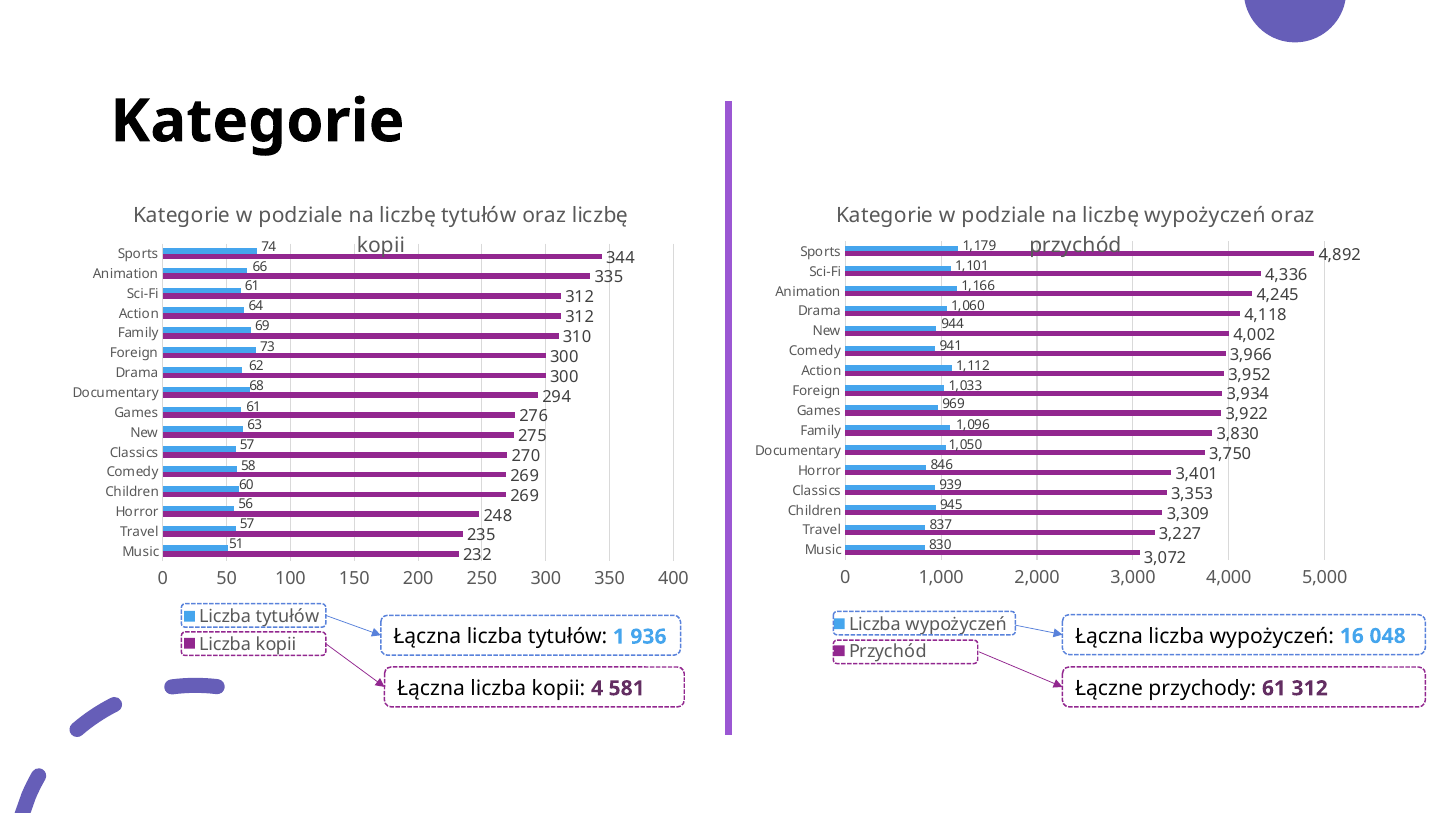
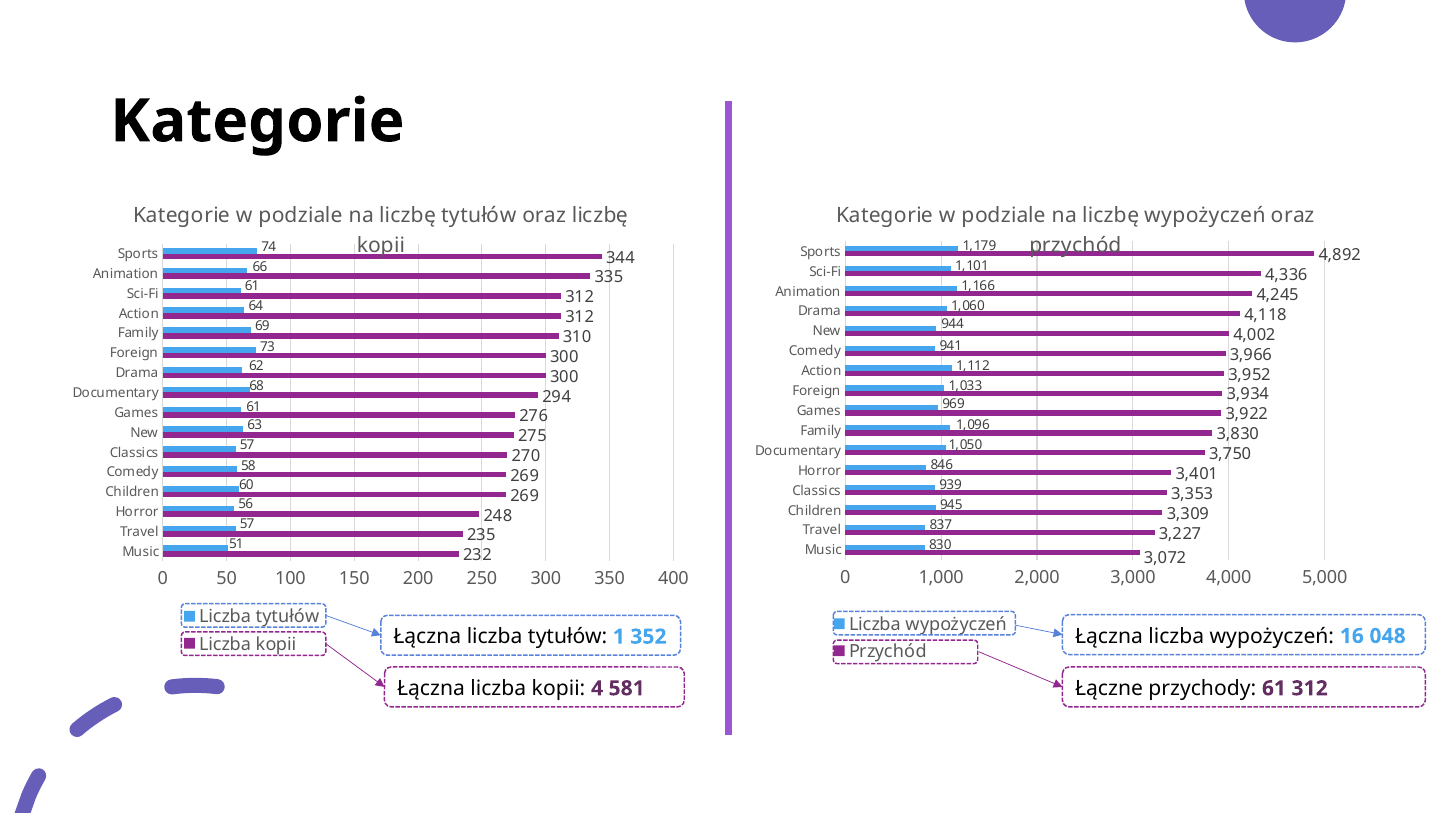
936: 936 -> 352 (648, 637)
